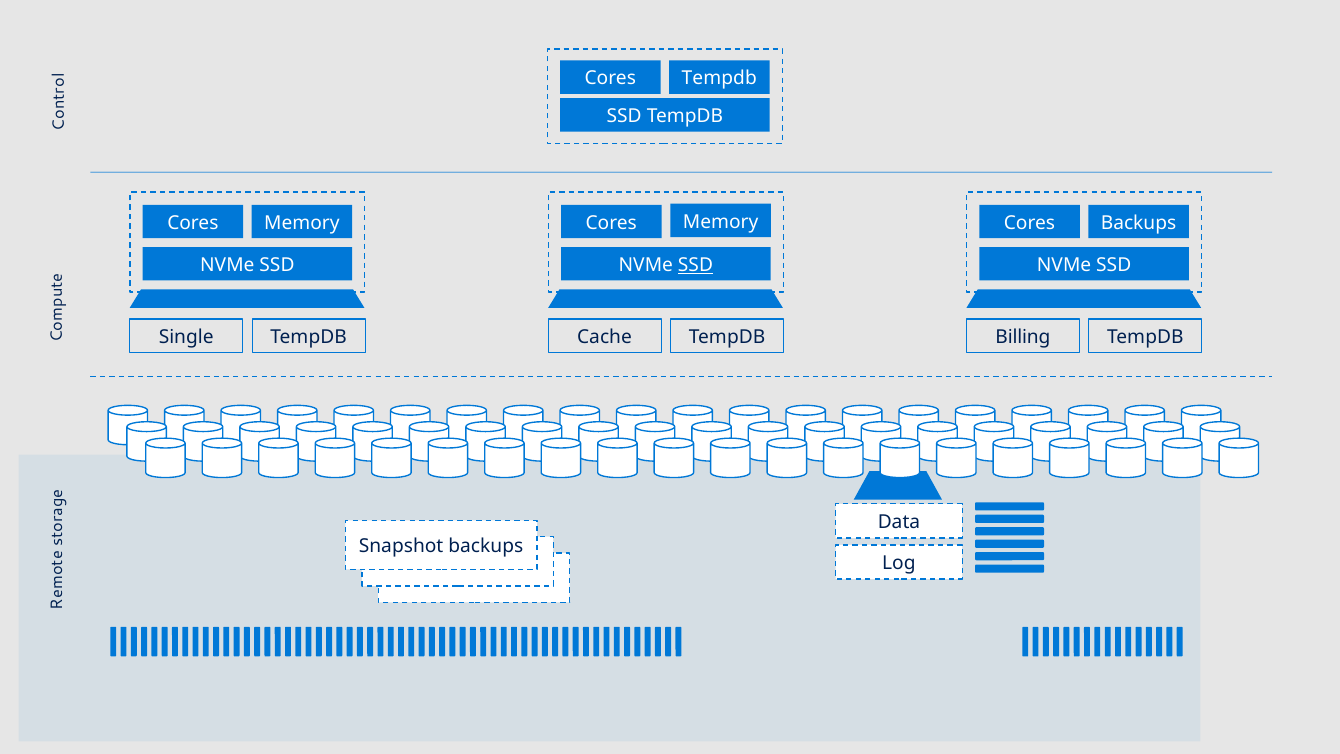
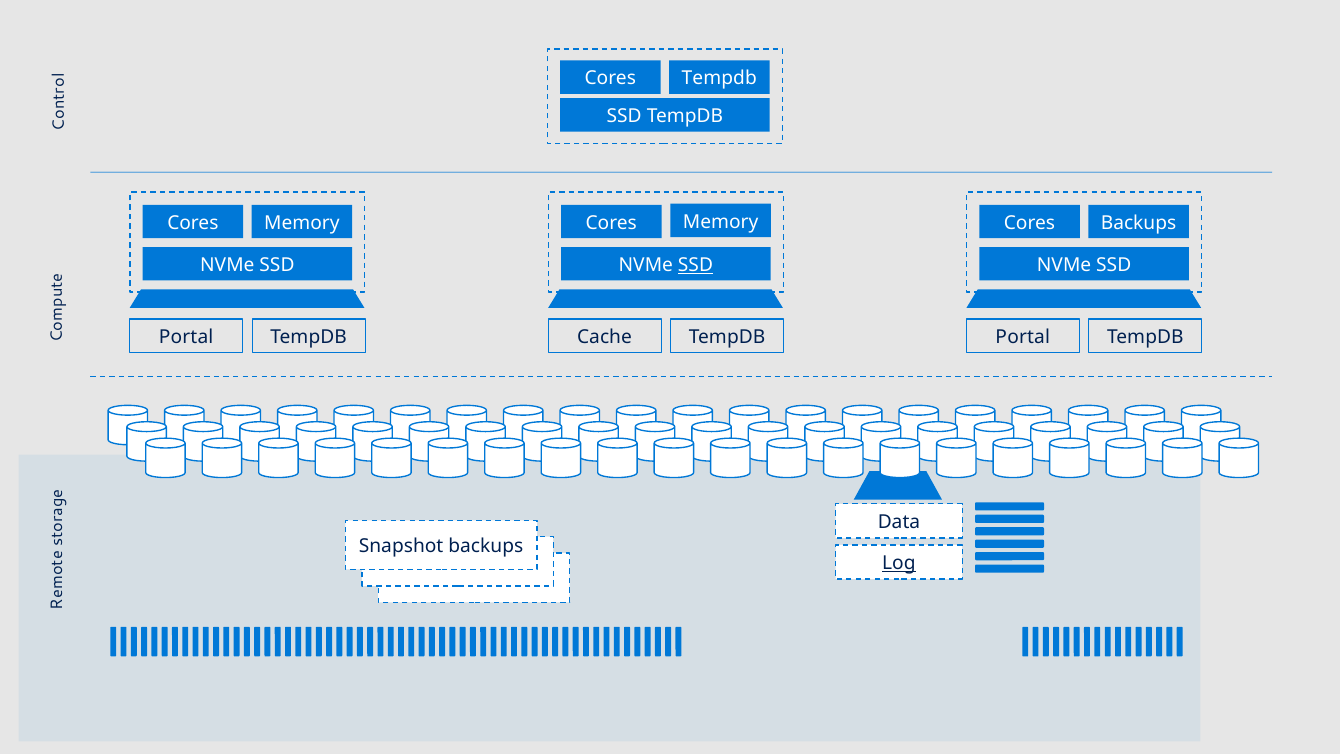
Single: Single -> Portal (186, 337)
Billing: Billing -> Portal (1023, 337)
Log underline: none -> present (899, 563)
